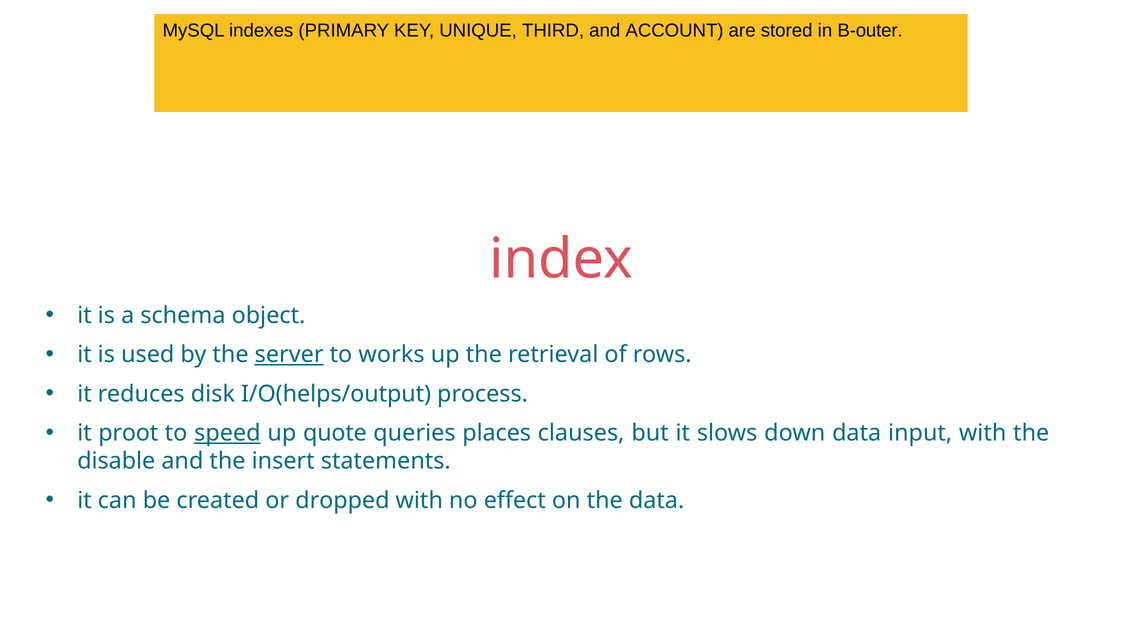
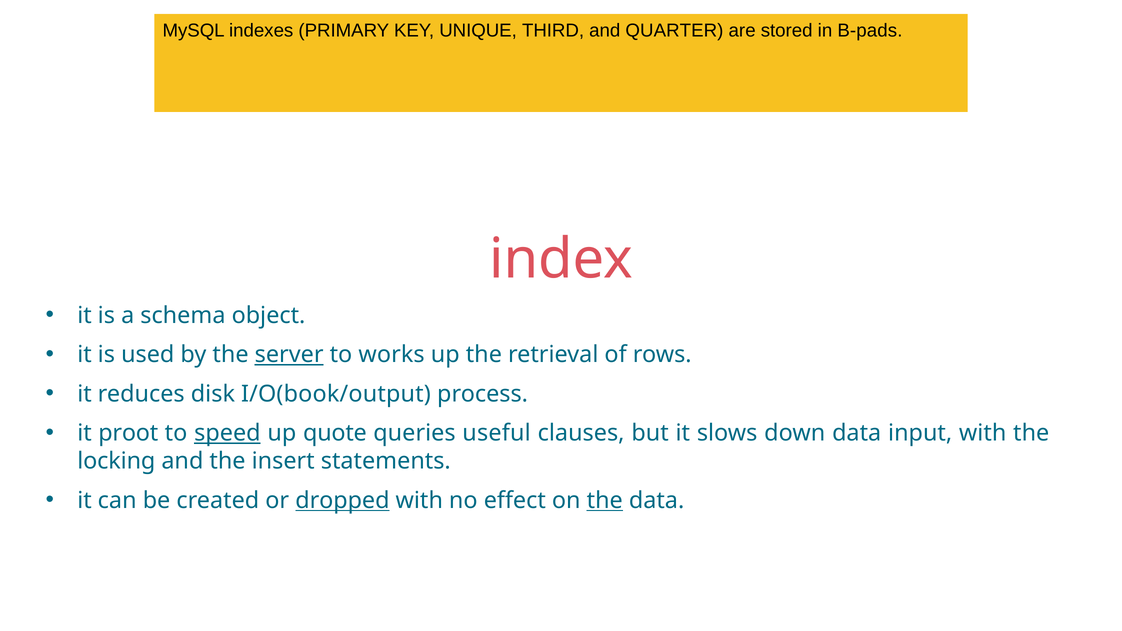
ACCOUNT: ACCOUNT -> QUARTER (674, 31)
B-outer: B-outer -> B-pads (870, 31)
I/O(helps/output: I/O(helps/output -> I/O(book/output (336, 394)
places: places -> useful (497, 433)
disable: disable -> locking (116, 461)
dropped underline: none -> present (342, 501)
the underline: none -> present (605, 501)
